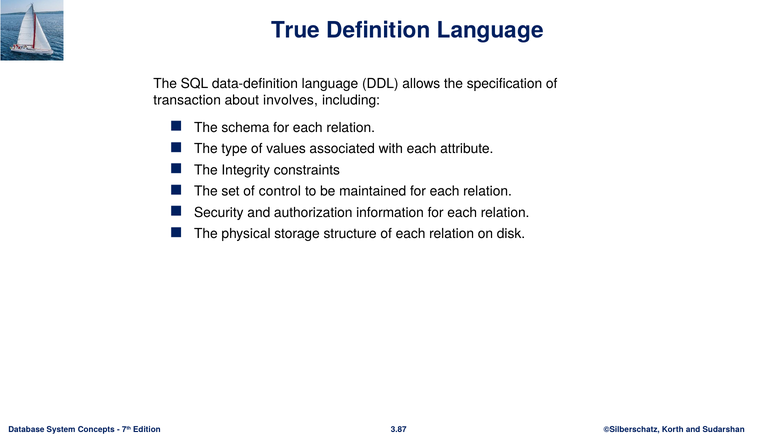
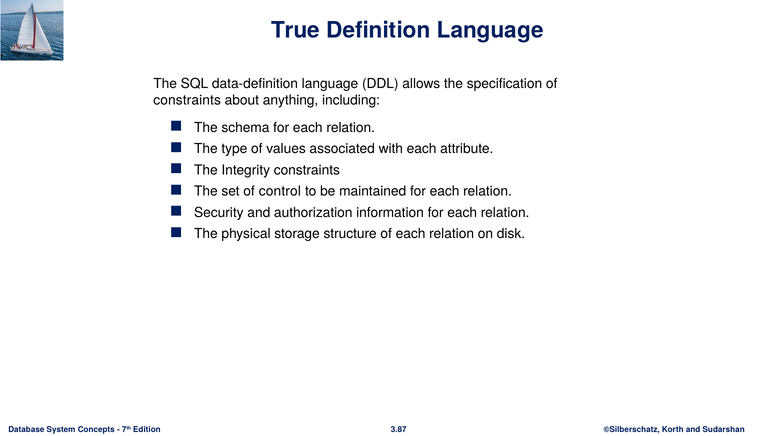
transaction: transaction -> constraints (187, 100)
involves: involves -> anything (291, 100)
